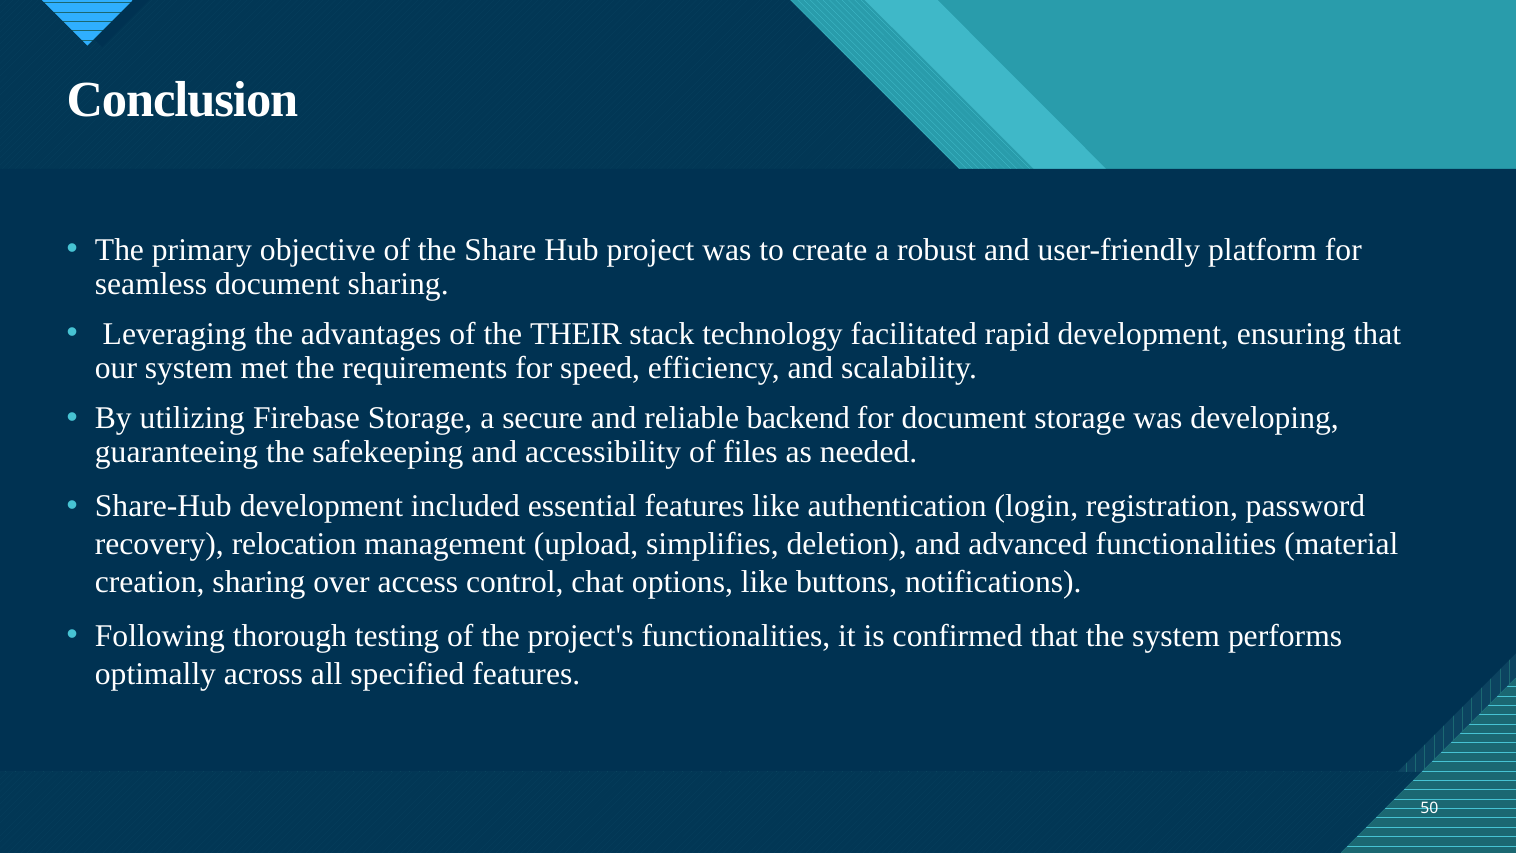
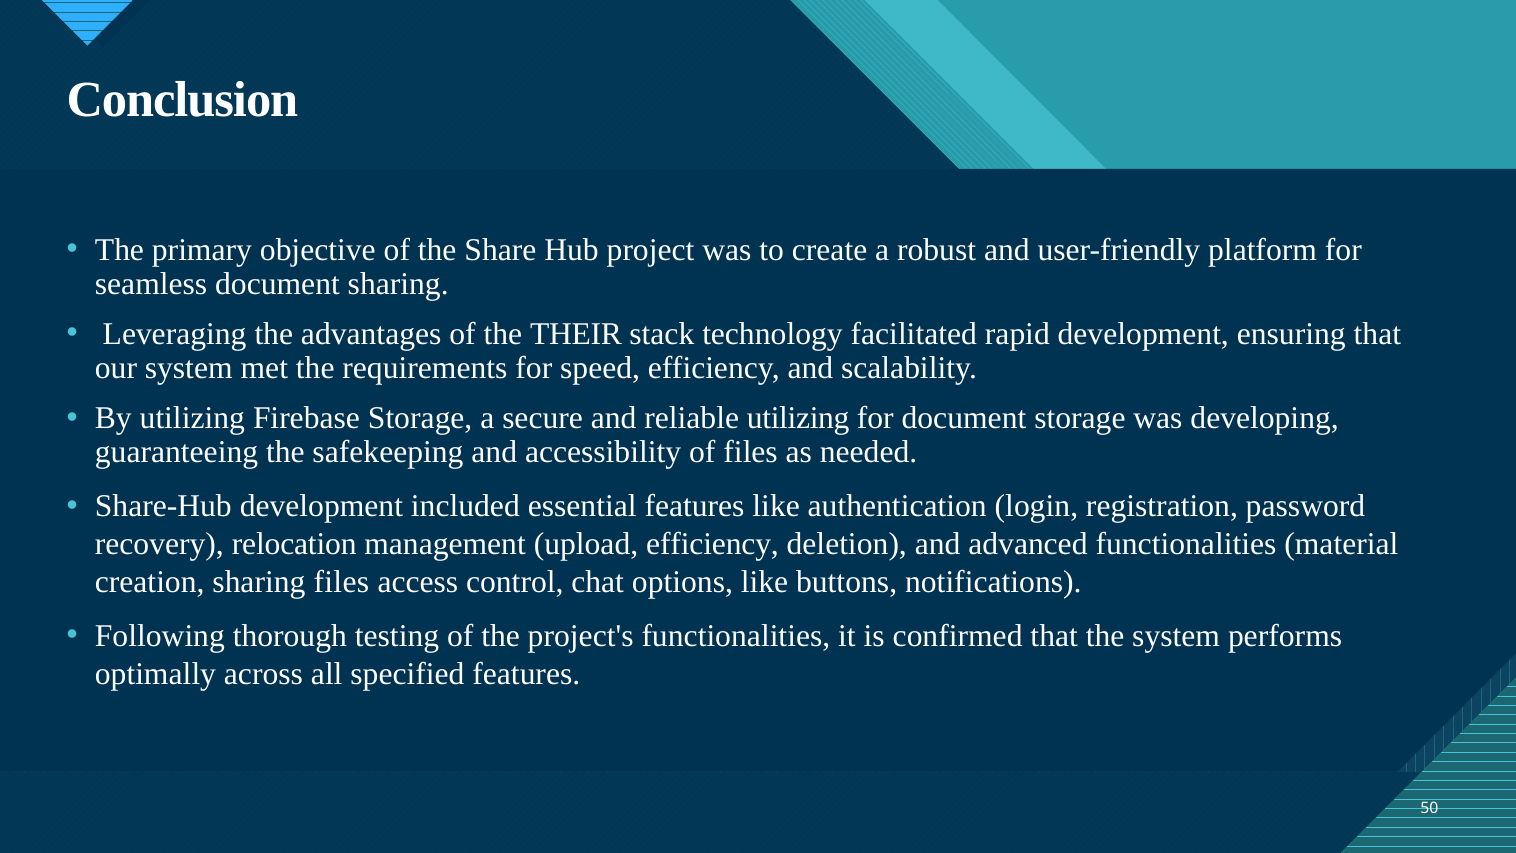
reliable backend: backend -> utilizing (798, 418)
upload simplifies: simplifies -> efficiency (713, 544)
sharing over: over -> files (341, 582)
